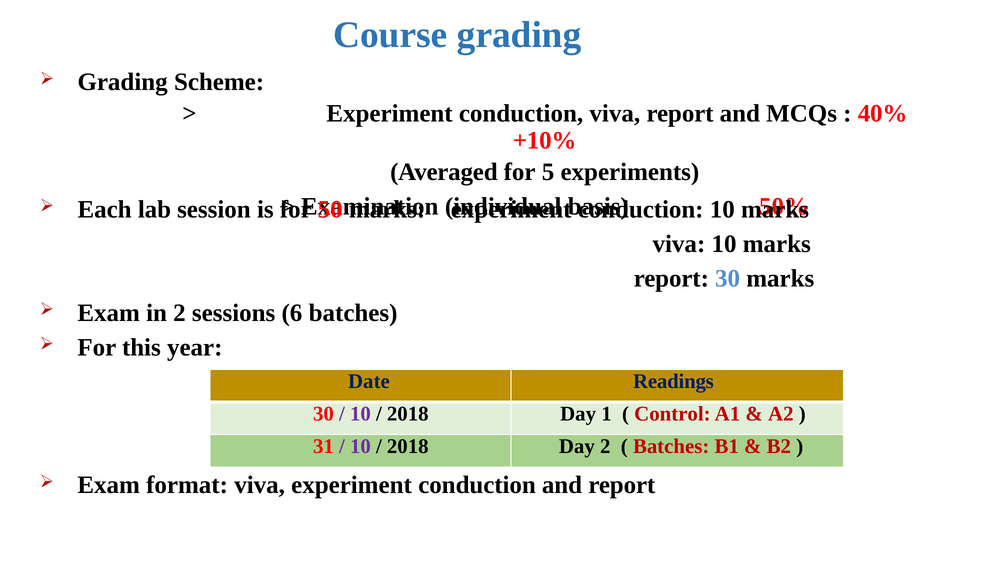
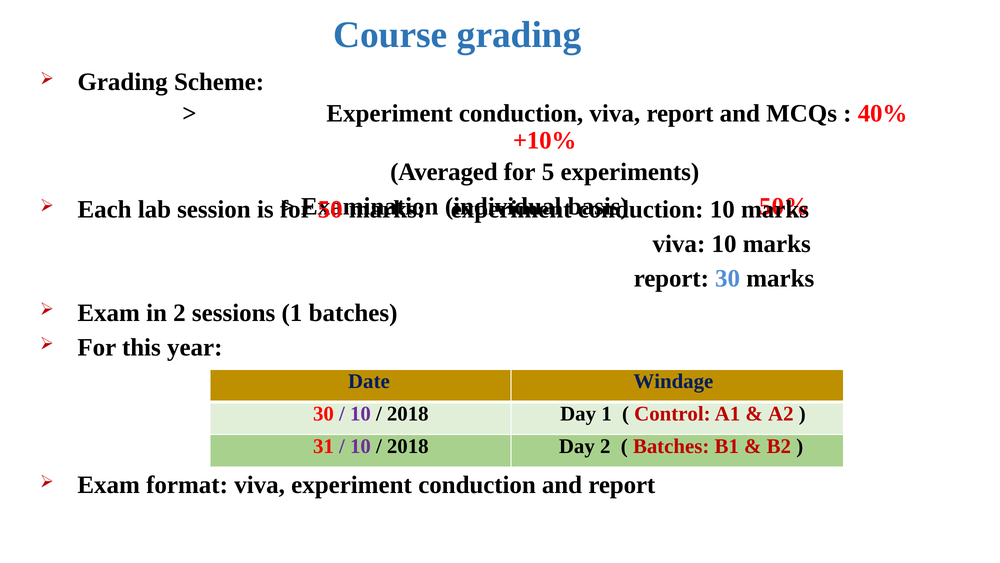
sessions 6: 6 -> 1 (292, 313)
Readings: Readings -> Windage (673, 381)
